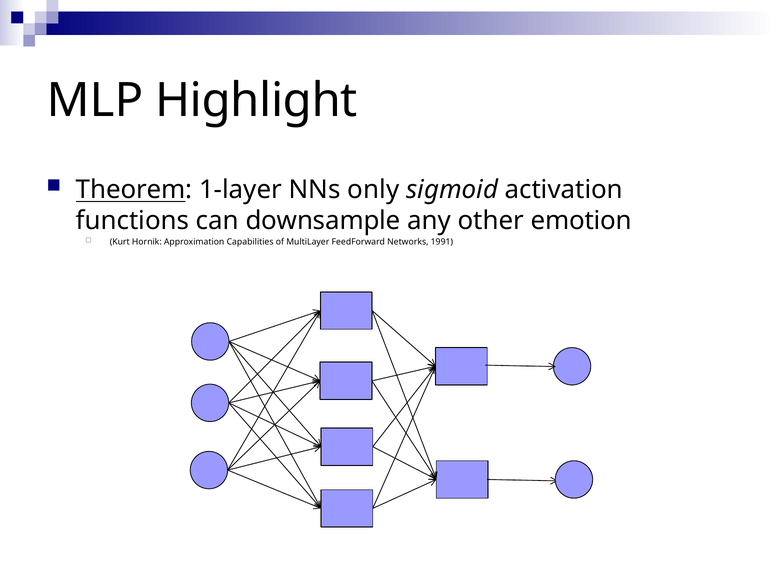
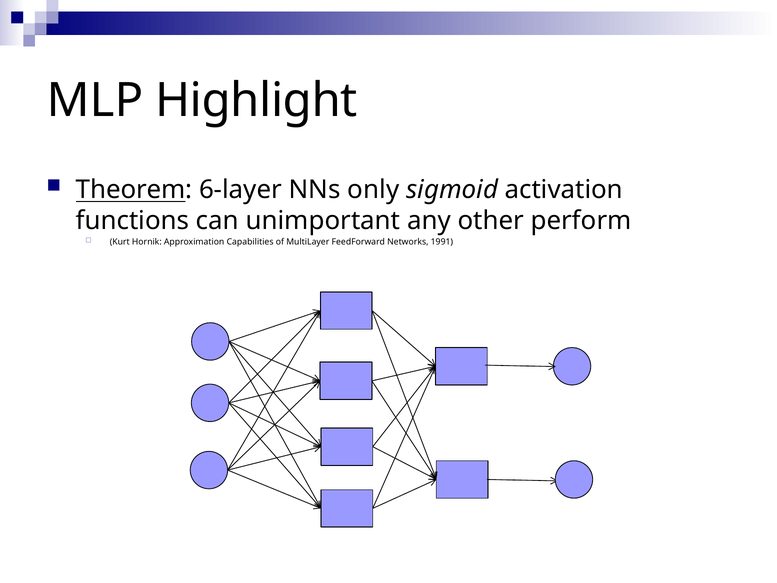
1-layer: 1-layer -> 6-layer (241, 190)
downsample: downsample -> unimportant (323, 221)
emotion: emotion -> perform (581, 221)
